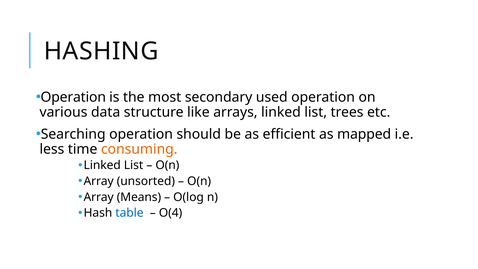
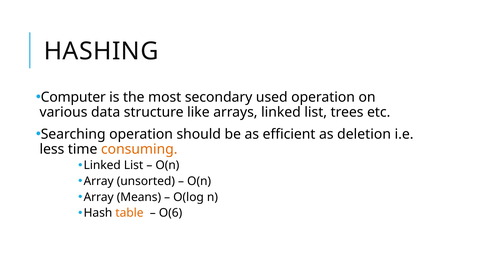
Operation: Operation -> Computer (73, 97)
mapped: mapped -> deletion (364, 134)
table colour: blue -> orange (129, 213)
O(4: O(4 -> O(6 (171, 213)
